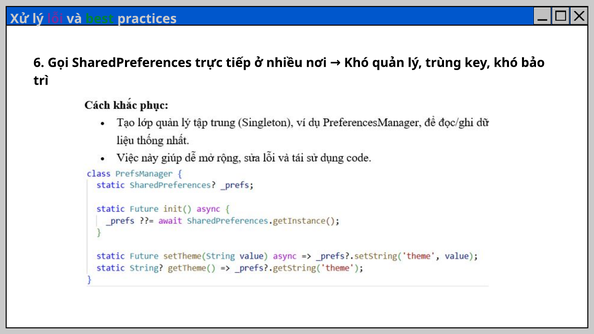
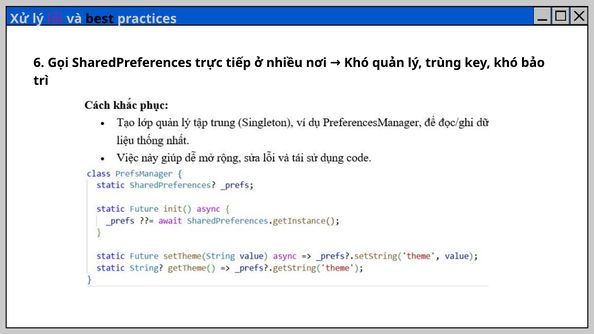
best colour: green -> black (100, 19)
